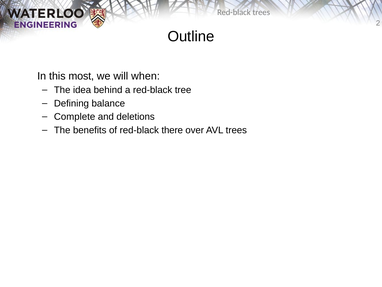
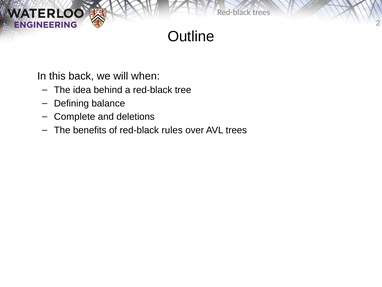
most: most -> back (81, 76)
there: there -> rules (172, 130)
